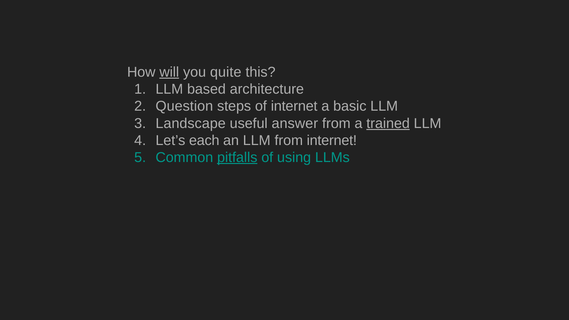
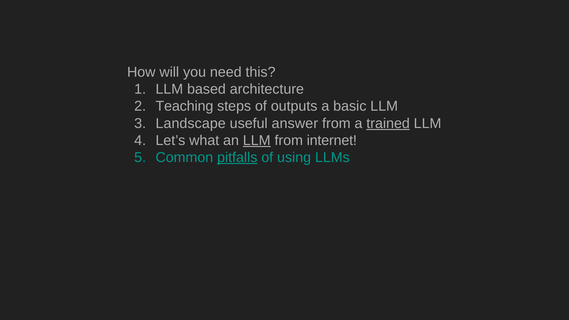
will underline: present -> none (169, 72)
quite: quite -> need (226, 72)
Question: Question -> Teaching (184, 106)
of internet: internet -> outputs (294, 106)
each: each -> what (204, 140)
LLM underline: none -> present (257, 140)
